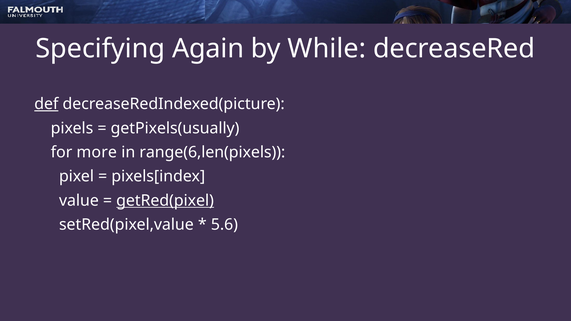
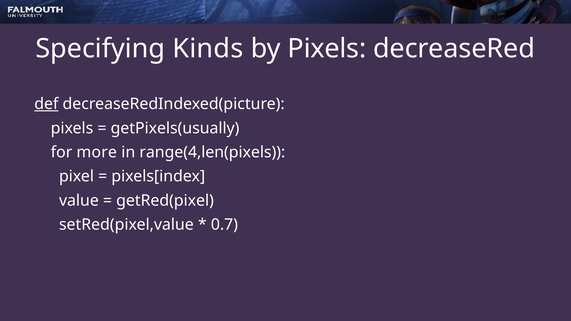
Again: Again -> Kinds (208, 49)
by While: While -> Pixels (327, 49)
range(6,len(pixels: range(6,len(pixels -> range(4,len(pixels (212, 152)
getRed(pixel underline: present -> none (165, 201)
5.6: 5.6 -> 0.7 (224, 225)
